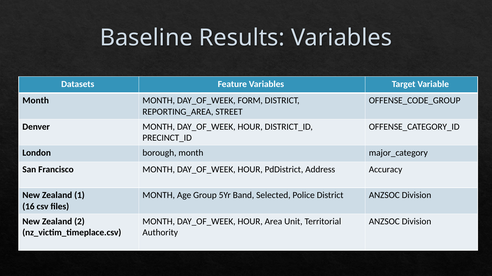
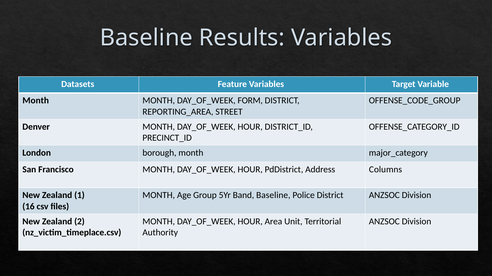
Accuracy: Accuracy -> Columns (386, 170)
Band Selected: Selected -> Baseline (273, 196)
